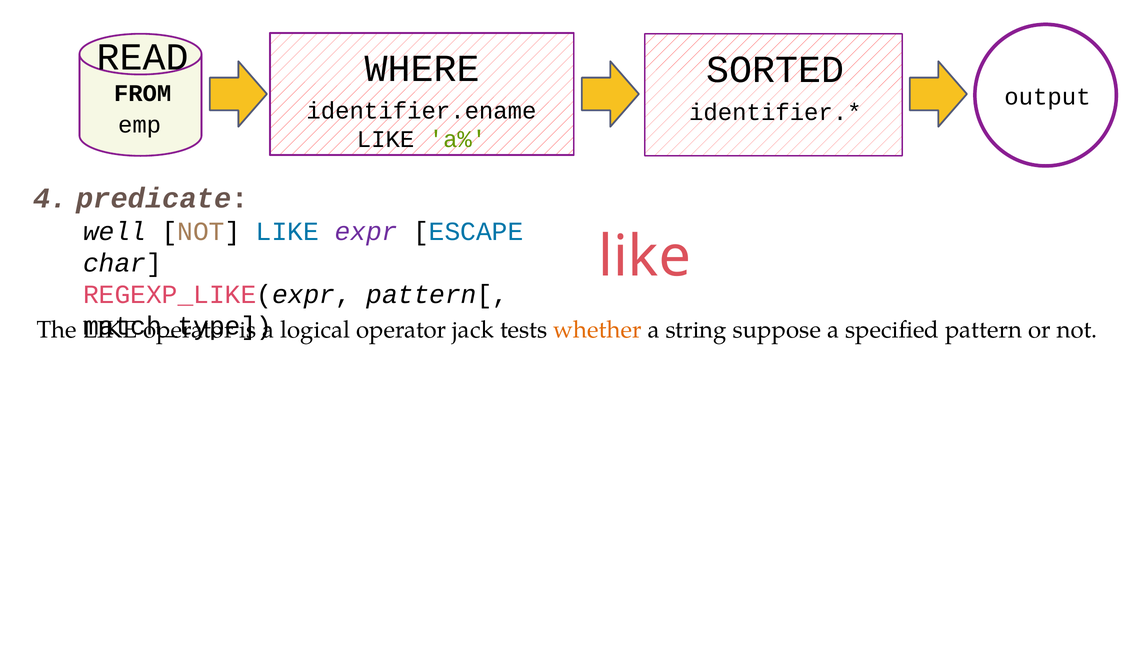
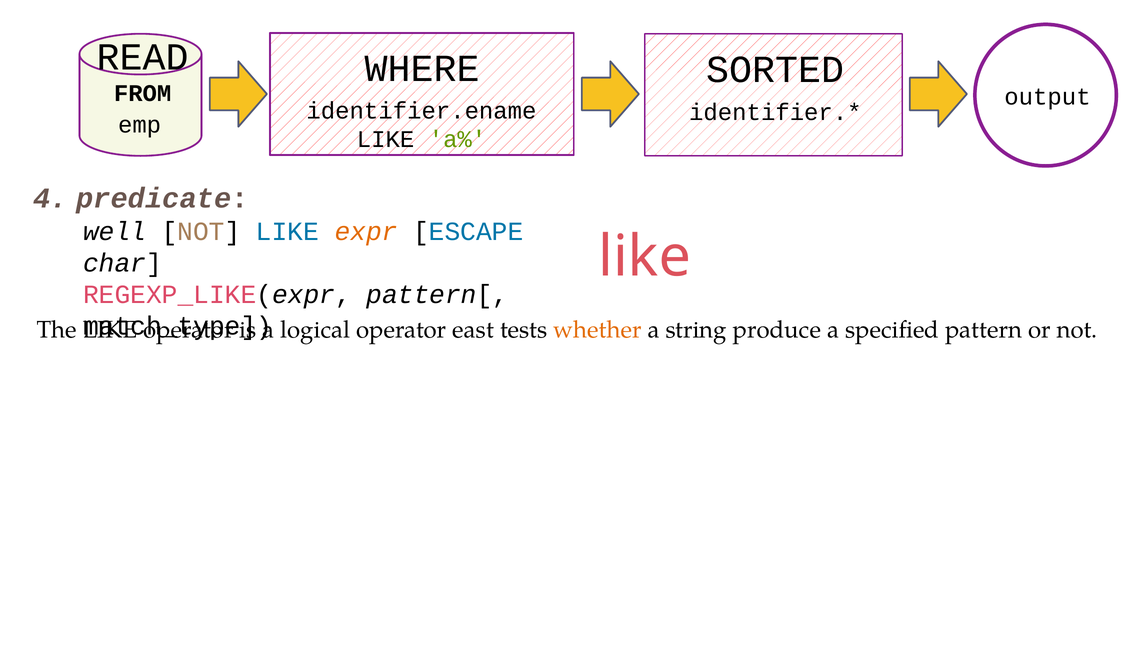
expr colour: purple -> orange (366, 231)
jack: jack -> east (473, 330)
suppose: suppose -> produce (777, 330)
